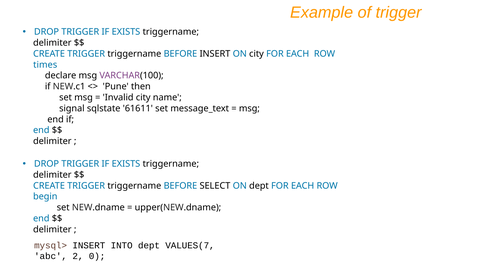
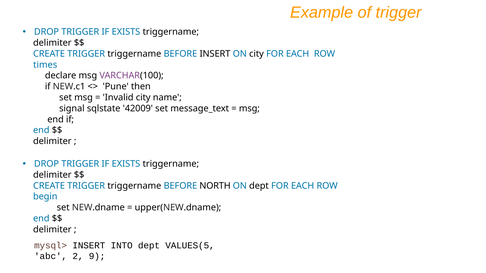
61611: 61611 -> 42009 (138, 109)
SELECT: SELECT -> NORTH (215, 186)
VALUES(7: VALUES(7 -> VALUES(5 (190, 246)
0: 0 -> 9 (97, 257)
